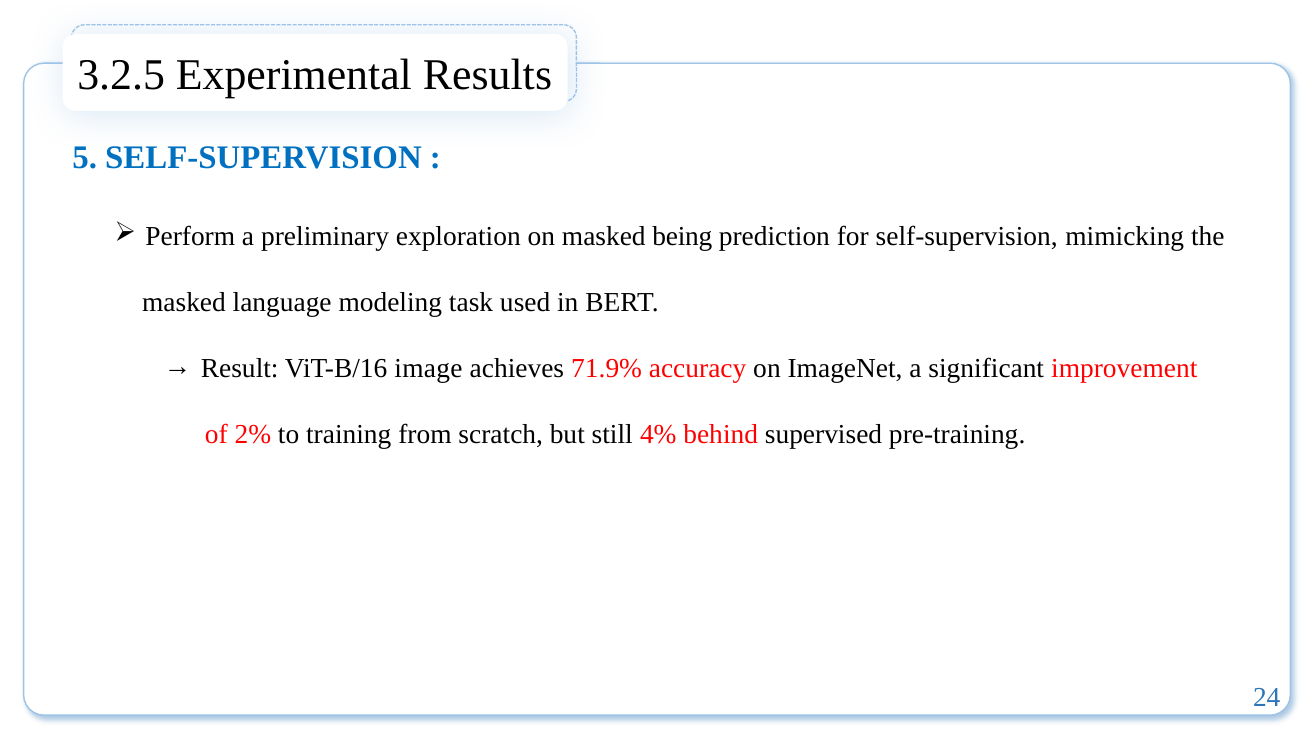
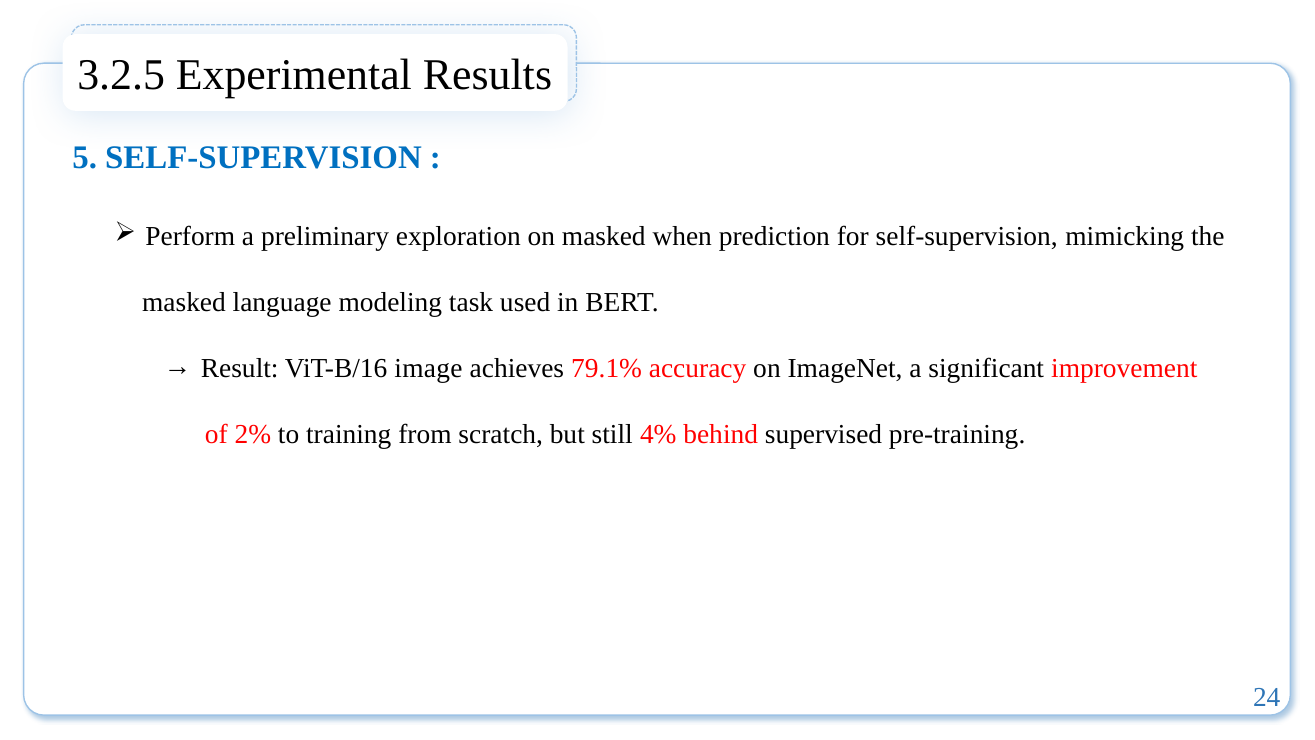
being: being -> when (682, 237)
71.9%: 71.9% -> 79.1% (607, 368)
